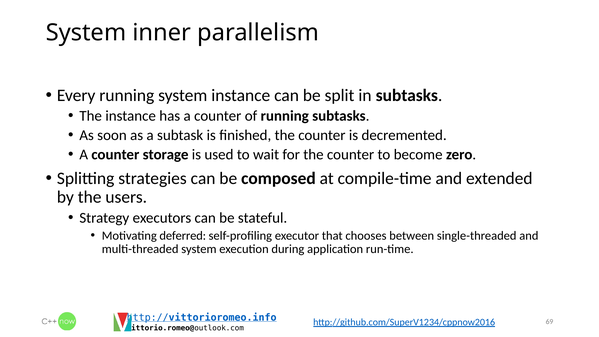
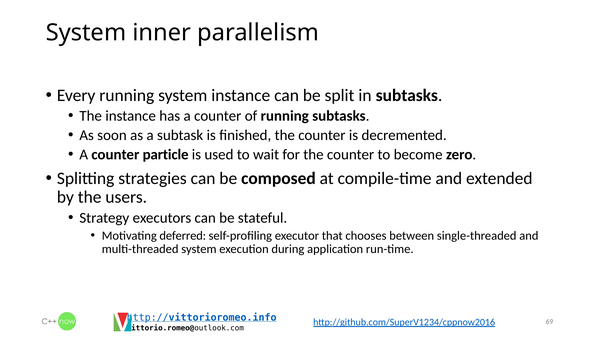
storage: storage -> particle (166, 155)
